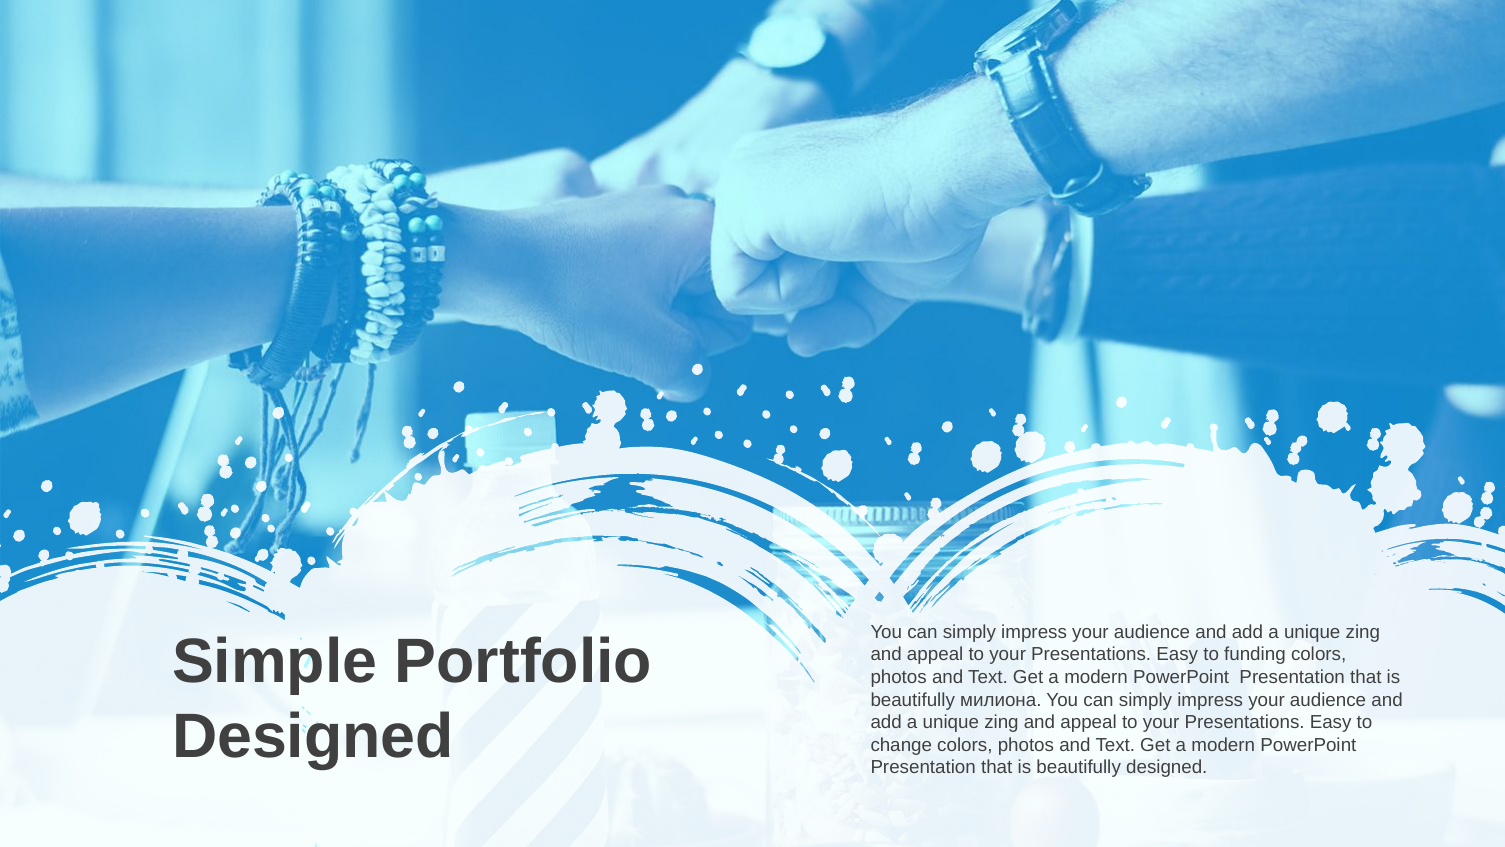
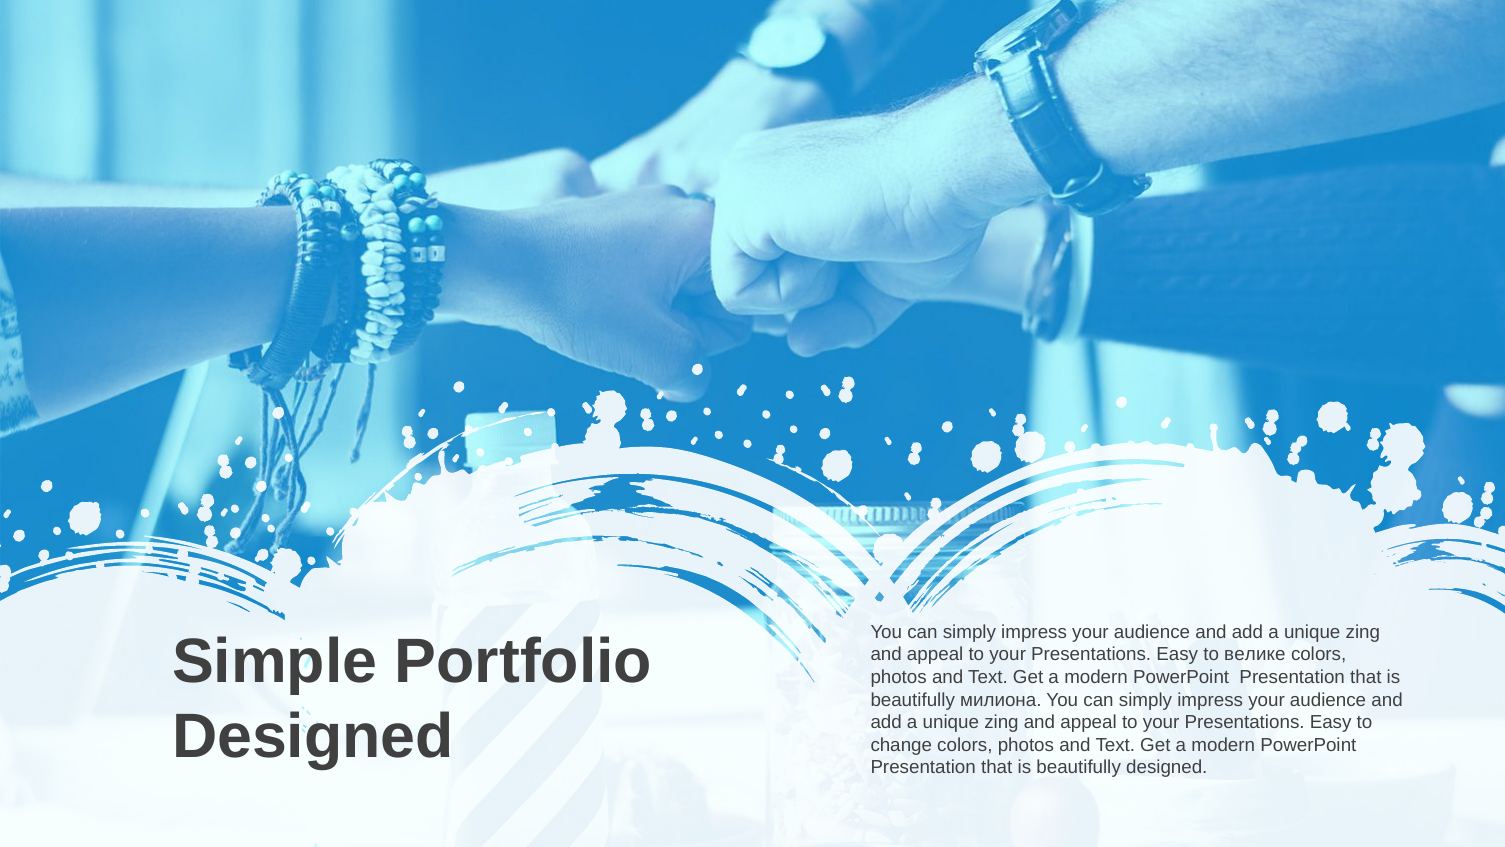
funding: funding -> велике (1255, 654)
